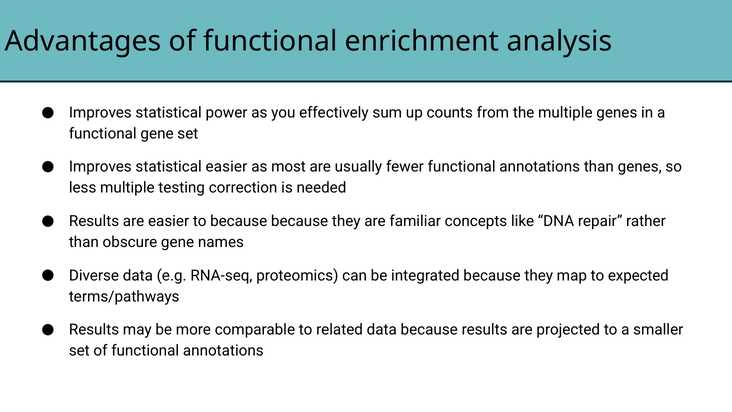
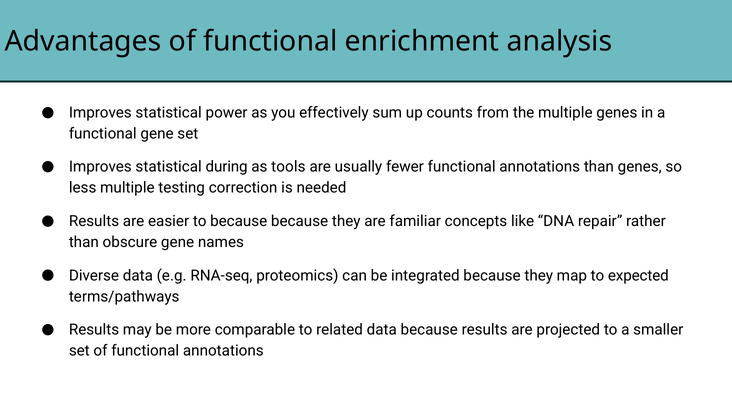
statistical easier: easier -> during (227, 167)
most: most -> tools (288, 167)
